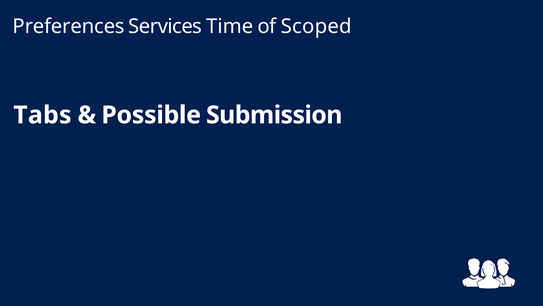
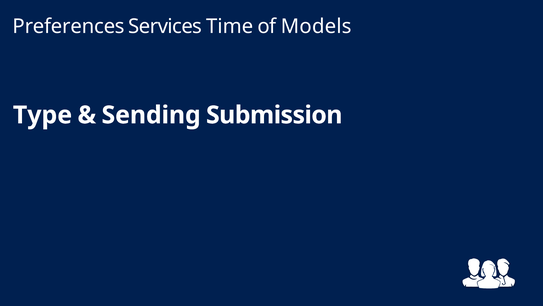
Scoped: Scoped -> Models (316, 27)
Tabs: Tabs -> Type (43, 115)
Possible: Possible -> Sending (151, 115)
